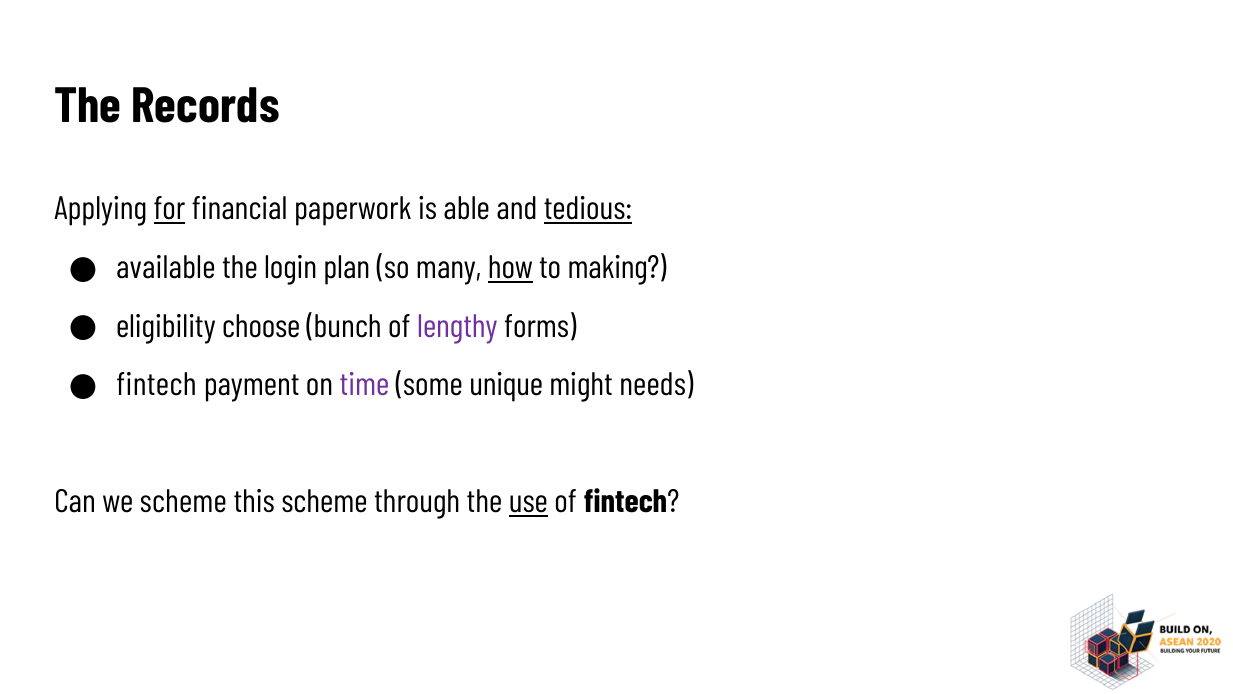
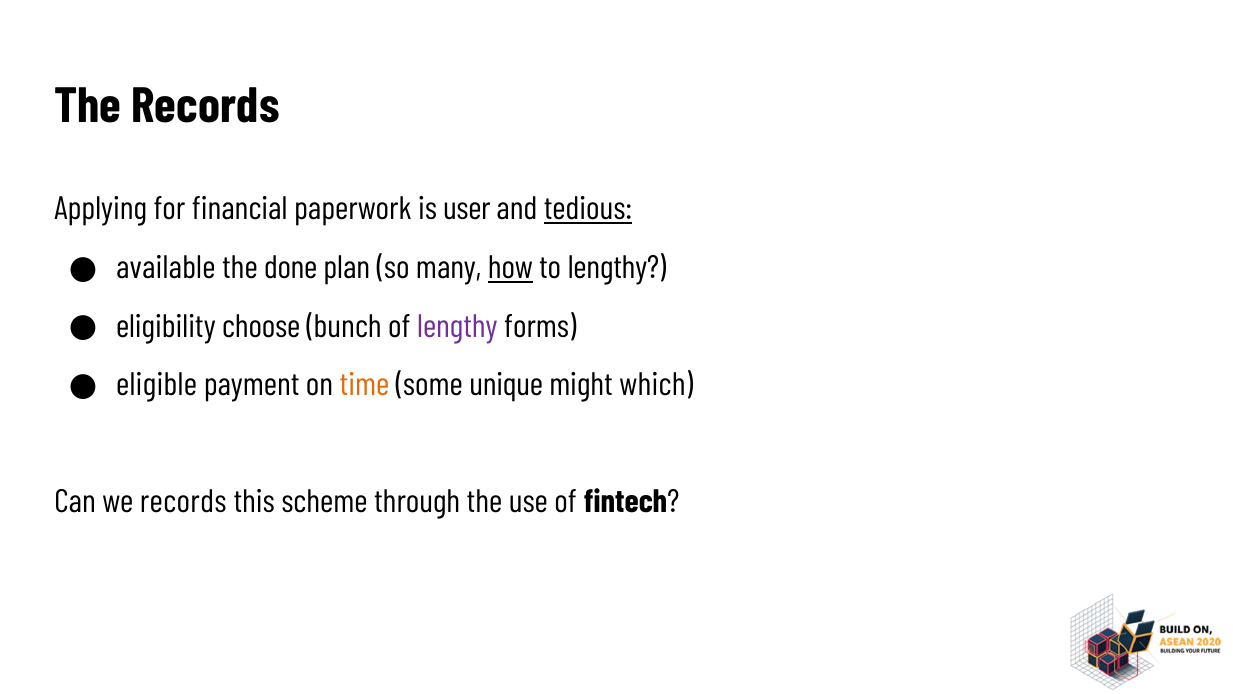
for underline: present -> none (169, 209)
able: able -> user (467, 209)
login: login -> done (291, 268)
to making: making -> lengthy (617, 268)
fintech: fintech -> eligible (157, 385)
time colour: purple -> orange (365, 385)
needs: needs -> which (656, 385)
we scheme: scheme -> records (183, 502)
use underline: present -> none (528, 502)
